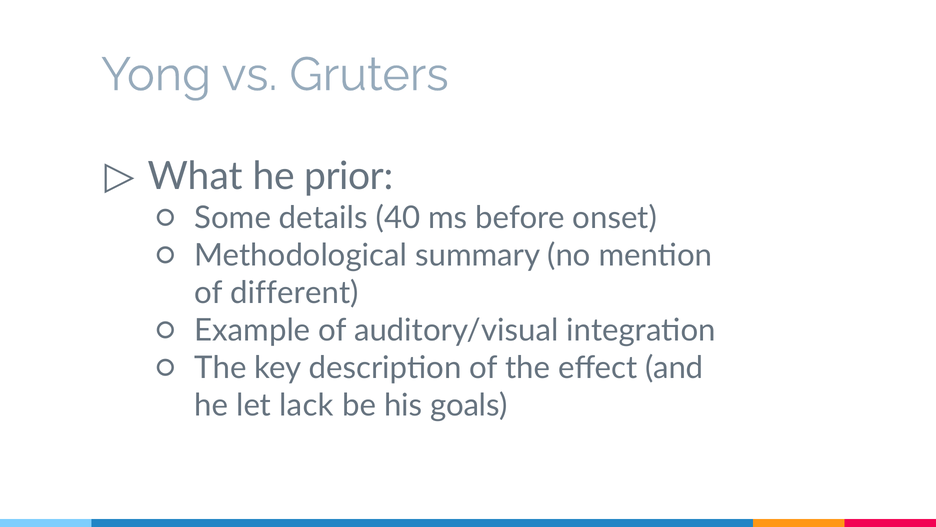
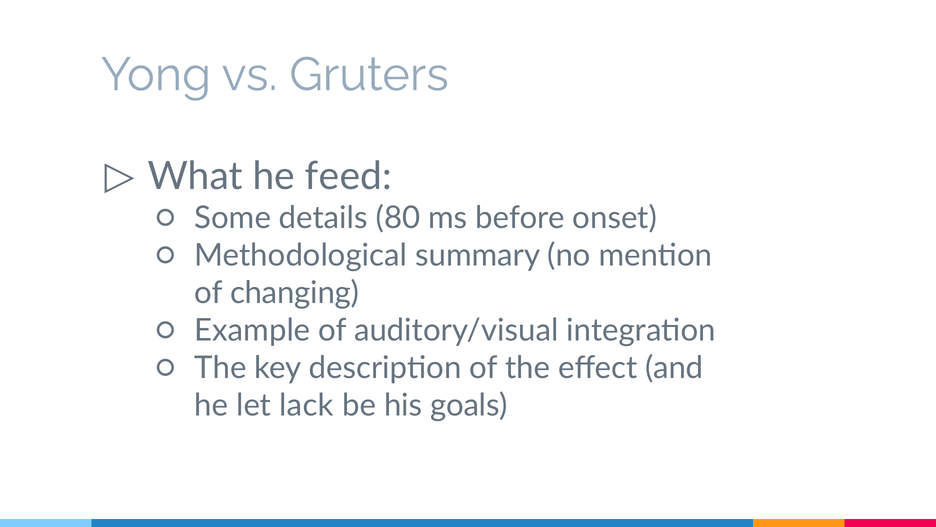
prior: prior -> feed (348, 176)
40: 40 -> 80 (398, 218)
different: different -> changing (295, 293)
